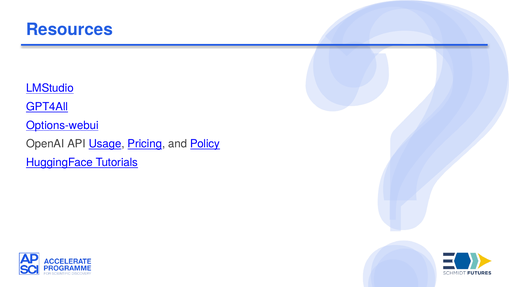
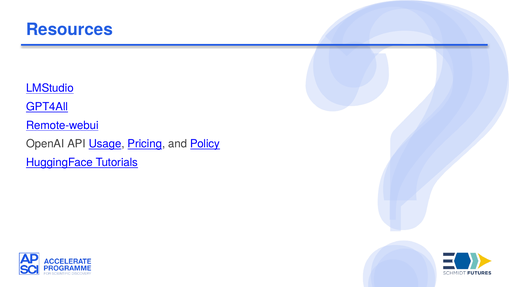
Options-webui: Options-webui -> Remote-webui (62, 125)
